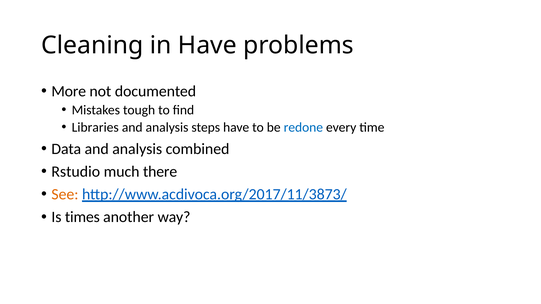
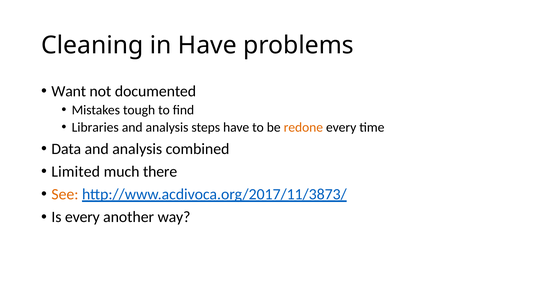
More: More -> Want (69, 91)
redone colour: blue -> orange (303, 128)
Rstudio: Rstudio -> Limited (76, 172)
Is times: times -> every (82, 217)
